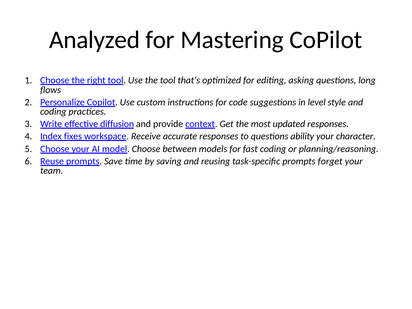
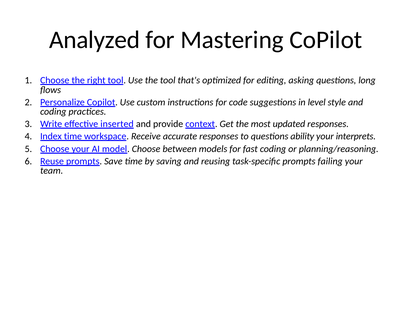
diffusion: diffusion -> inserted (117, 124)
Index fixes: fixes -> time (73, 136)
character: character -> interprets (356, 136)
forget: forget -> failing (330, 161)
